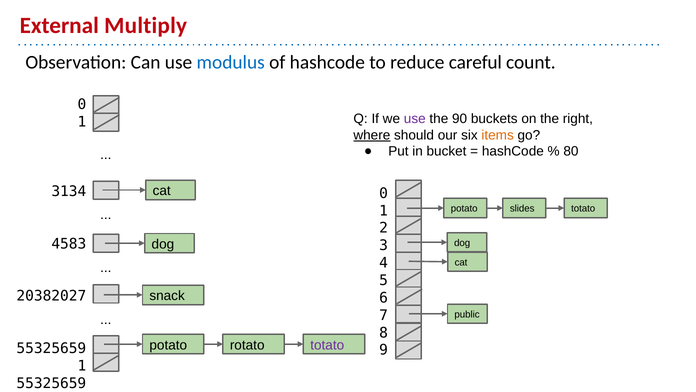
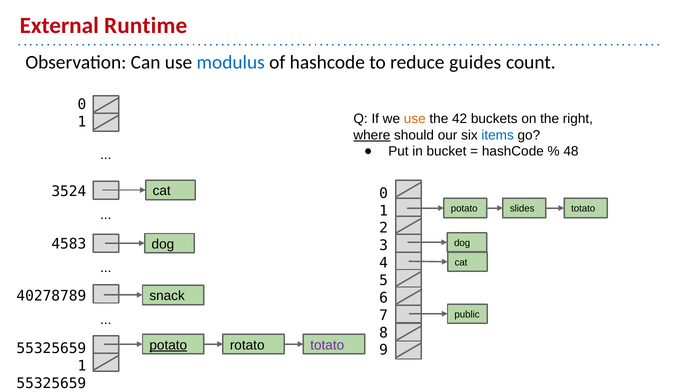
Multiply: Multiply -> Runtime (146, 25)
careful: careful -> guides (475, 62)
use colour: purple -> orange (415, 119)
90: 90 -> 42 (460, 119)
items colour: orange -> blue (498, 135)
80: 80 -> 48 (571, 151)
3134: 3134 -> 3524 (69, 191)
20382027: 20382027 -> 40278789 (51, 296)
potato underline: none -> present (168, 345)
